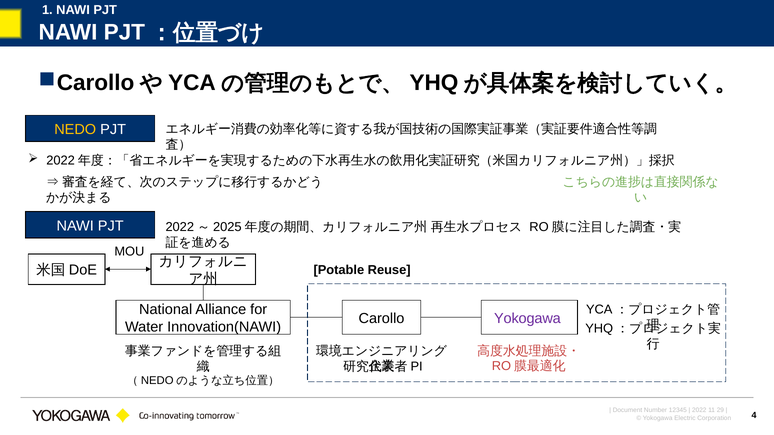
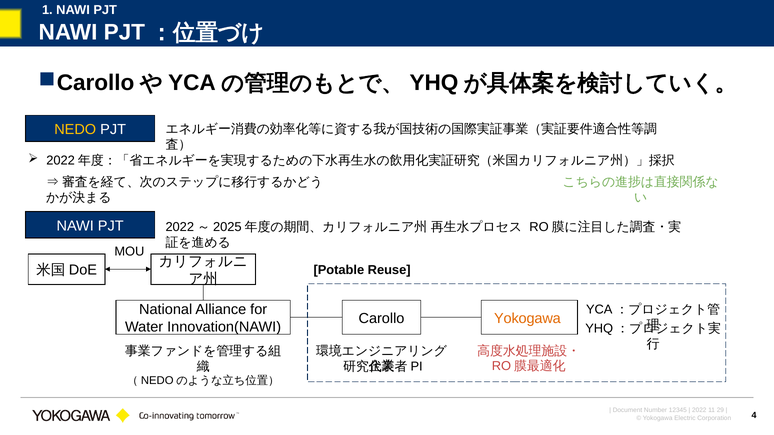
Yokogawa colour: purple -> orange (527, 319)
